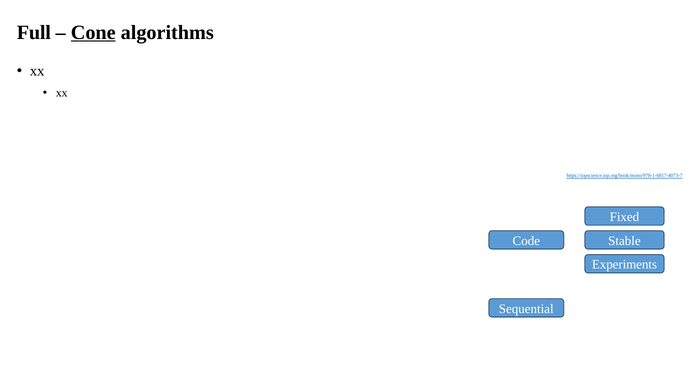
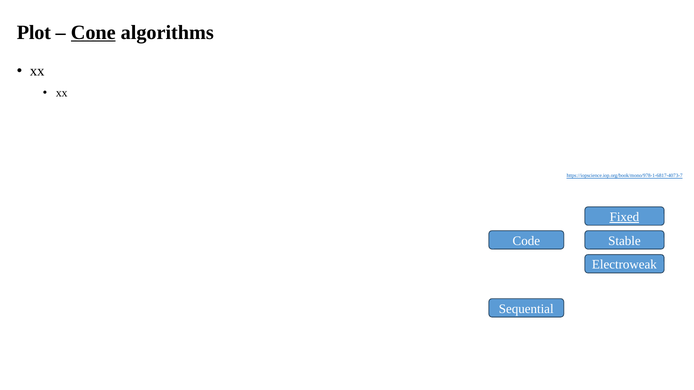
Full: Full -> Plot (34, 32)
Fixed underline: none -> present (624, 217)
Experiments: Experiments -> Electroweak (624, 265)
